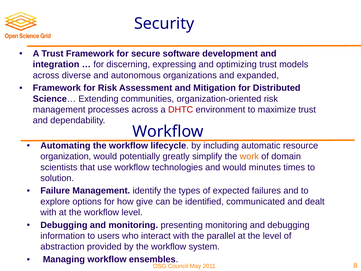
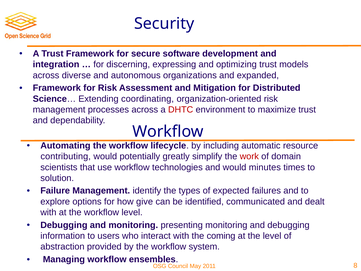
communities: communities -> coordinating (148, 99)
organization: organization -> contributing (66, 156)
work colour: orange -> red (249, 156)
parallel: parallel -> coming (221, 236)
